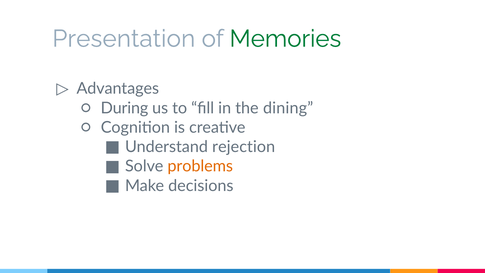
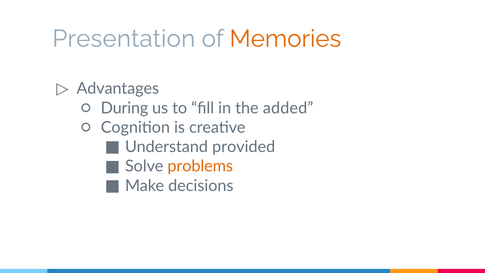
Memories colour: green -> orange (285, 39)
dining: dining -> added (288, 108)
rejection: rejection -> provided (244, 147)
